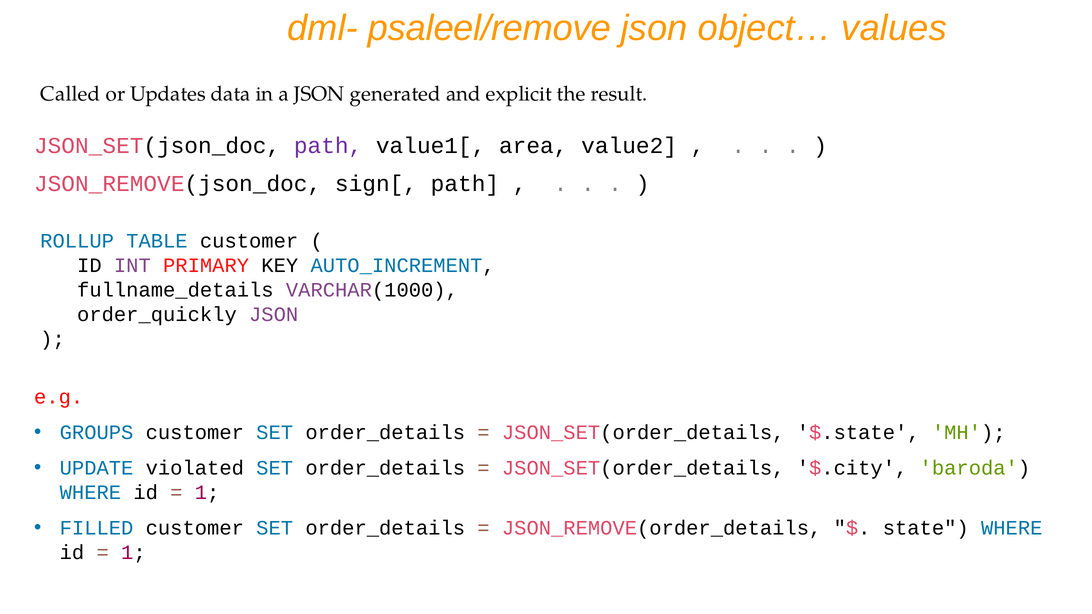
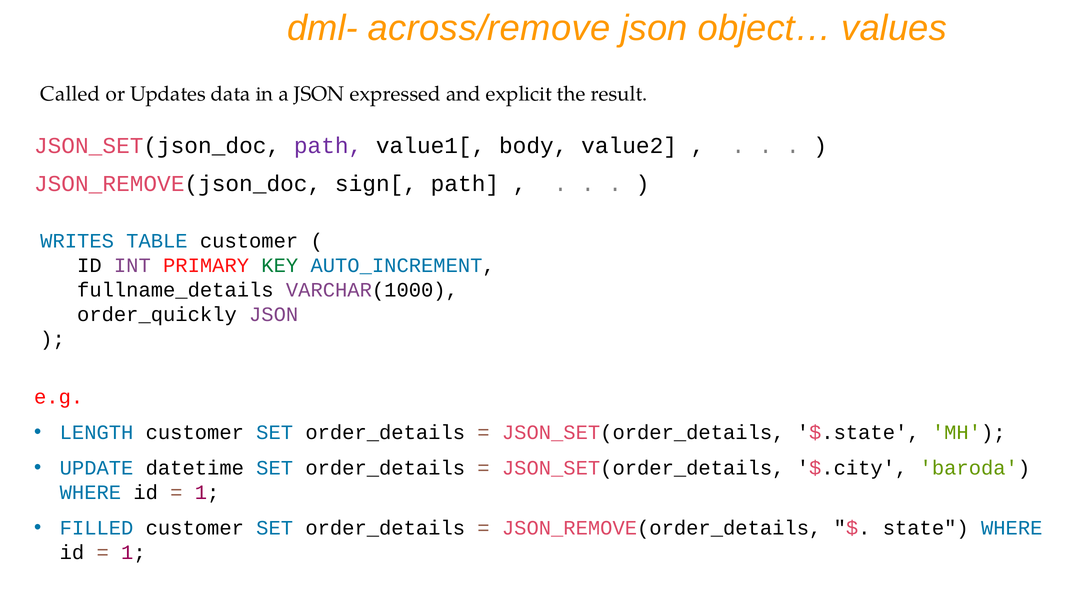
psaleel/remove: psaleel/remove -> across/remove (489, 28)
generated: generated -> expressed (395, 94)
area: area -> body (533, 146)
ROLLUP: ROLLUP -> WRITES (77, 241)
KEY colour: black -> green (280, 266)
GROUPS: GROUPS -> LENGTH (97, 433)
violated: violated -> datetime (195, 468)
